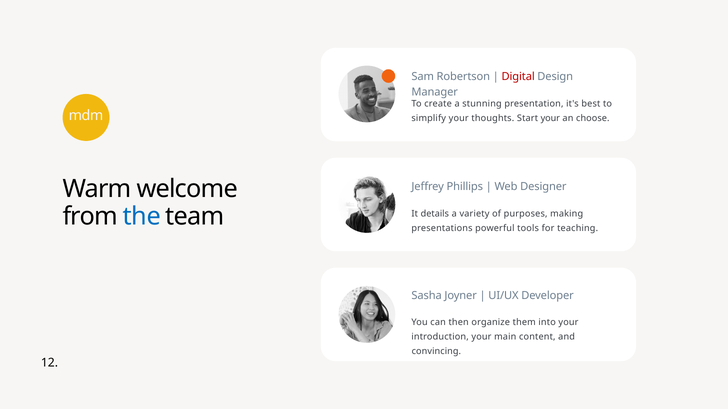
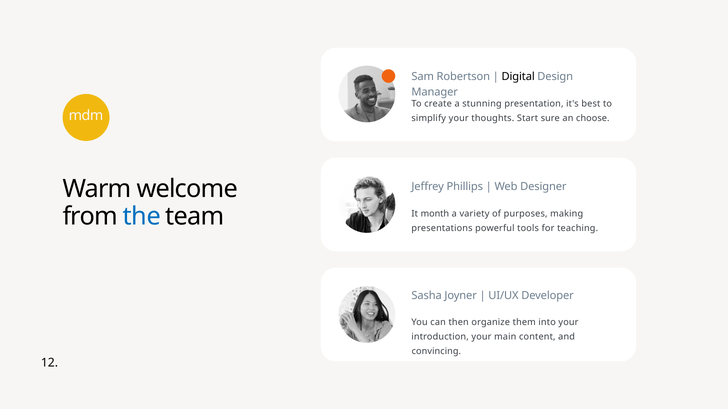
Digital colour: red -> black (518, 77)
Start your: your -> sure (550, 118)
details: details -> month (435, 214)
